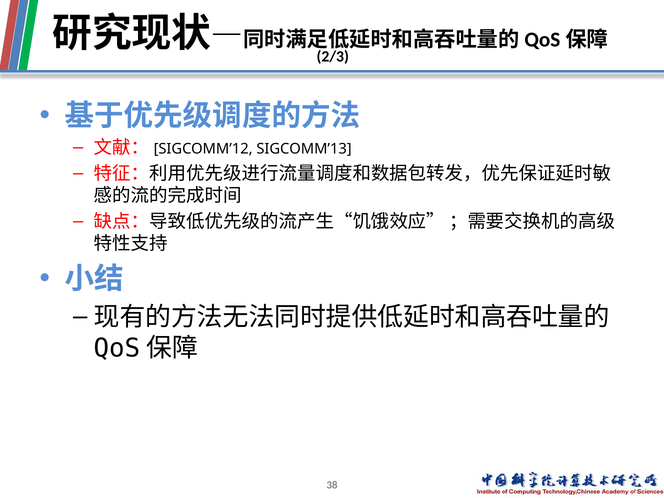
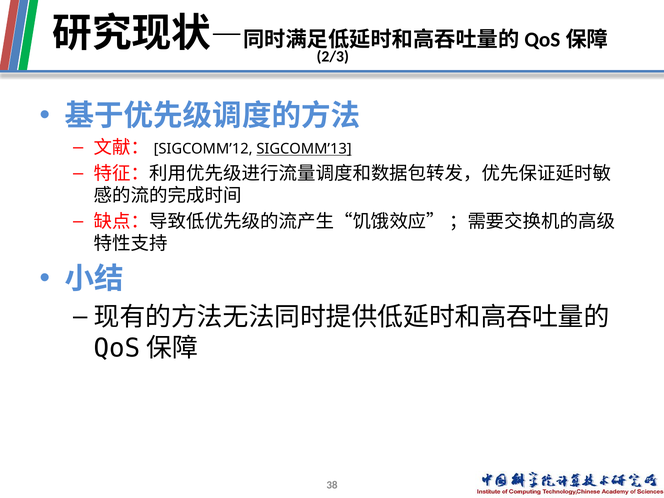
SIGCOMM’13 underline: none -> present (304, 149)
